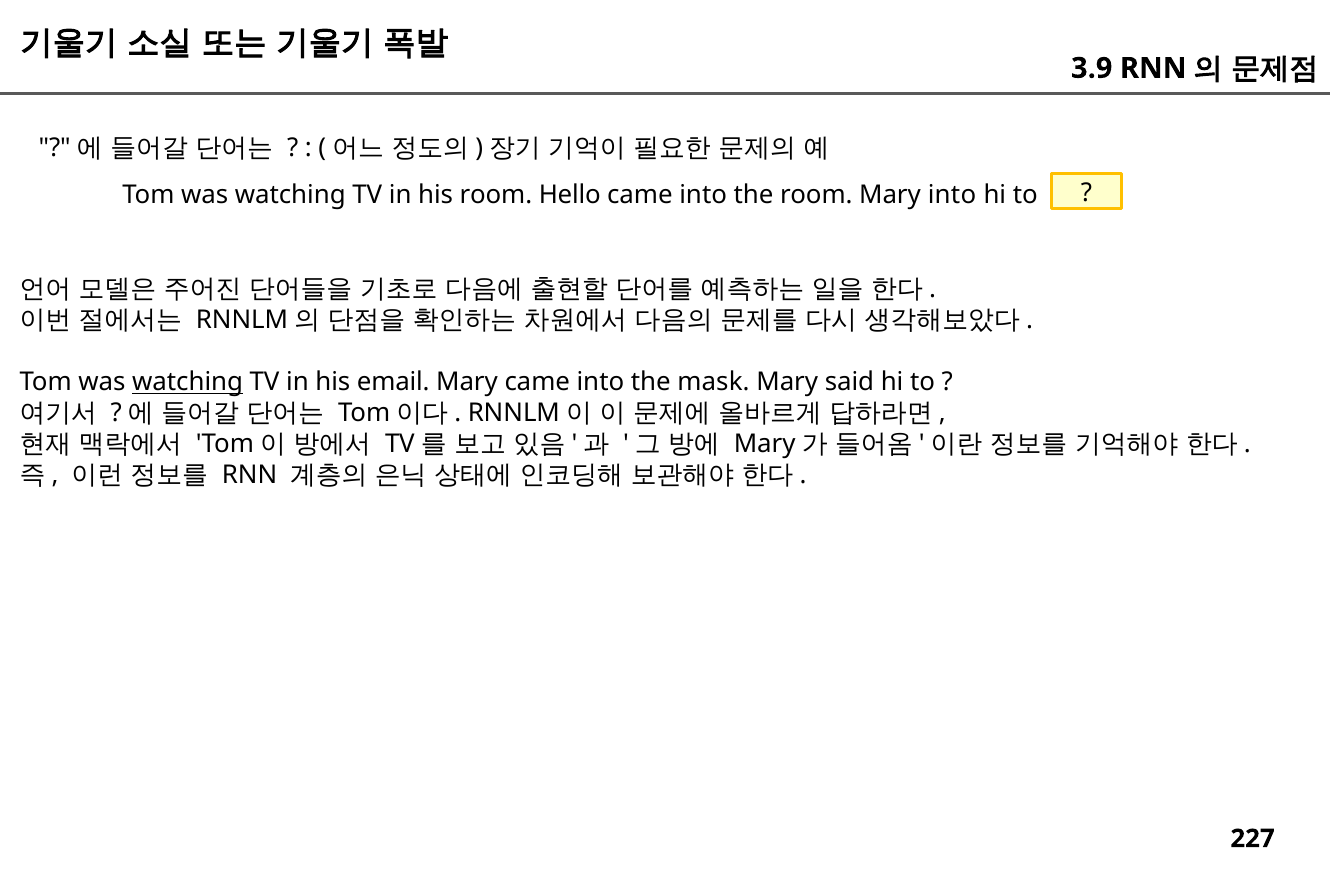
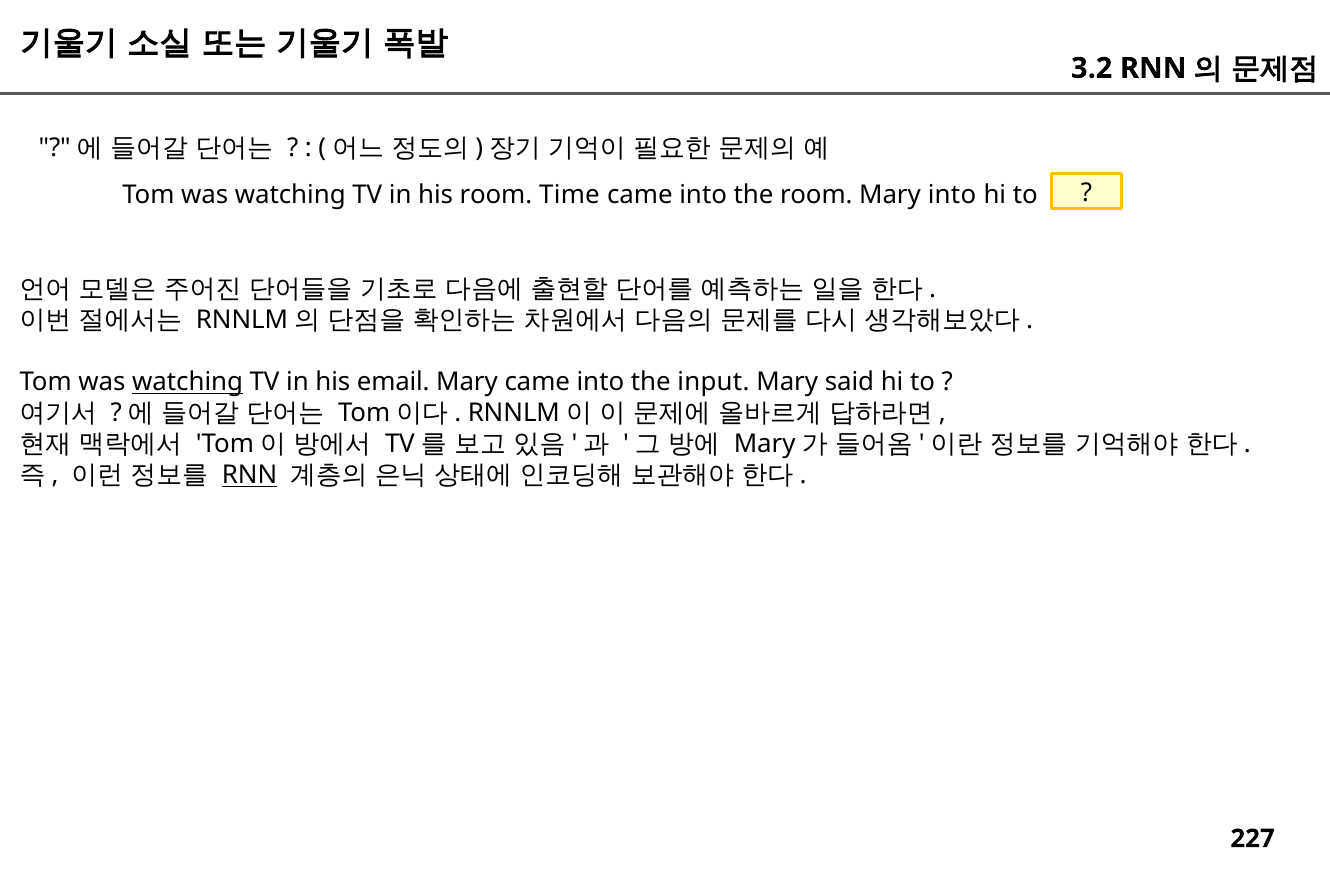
3.9: 3.9 -> 3.2 (1092, 68)
Hello: Hello -> Time (570, 195)
mask: mask -> input (713, 382)
RNN underline: none -> present (250, 475)
